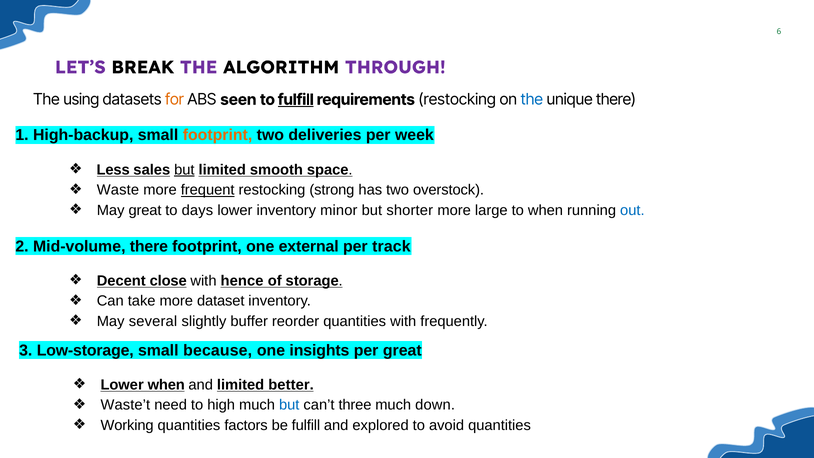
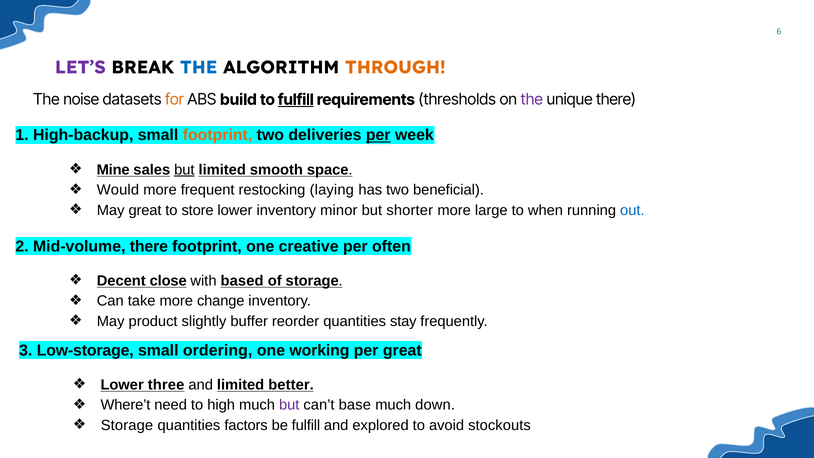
THE colour: purple -> blue (199, 67)
THROUGH colour: purple -> orange (395, 67)
using: using -> noise (81, 100)
seen: seen -> build (238, 100)
requirements restocking: restocking -> thresholds (457, 100)
the colour: blue -> purple (532, 100)
per underline: none -> present (378, 135)
Less: Less -> Mine (113, 170)
Waste: Waste -> Would (118, 190)
frequent underline: present -> none (208, 190)
strong: strong -> laying (332, 190)
overstock: overstock -> beneficial (448, 190)
days: days -> store (198, 210)
external: external -> creative (309, 246)
track: track -> often (391, 246)
hence: hence -> based (242, 281)
dataset: dataset -> change (221, 301)
several: several -> product (153, 321)
quantities with: with -> stay (403, 321)
because: because -> ordering (218, 350)
insights: insights -> working (319, 350)
Lower when: when -> three (166, 385)
Waste’t: Waste’t -> Where’t (125, 405)
but colour: blue -> purple (289, 405)
three: three -> base (355, 405)
Working: Working -> Storage (127, 425)
avoid quantities: quantities -> stockouts (499, 425)
